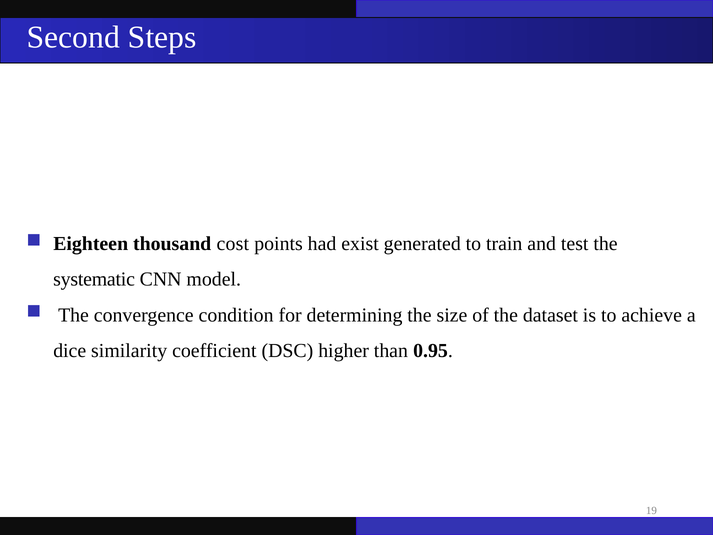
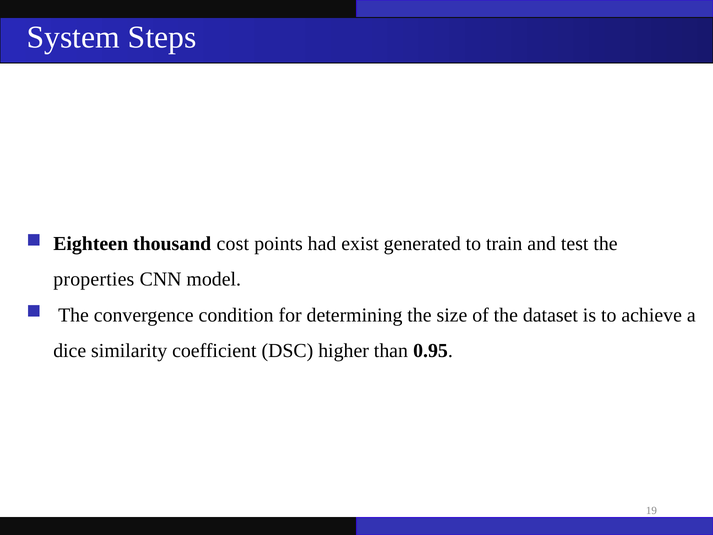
Second: Second -> System (73, 37)
systematic: systematic -> properties (94, 279)
